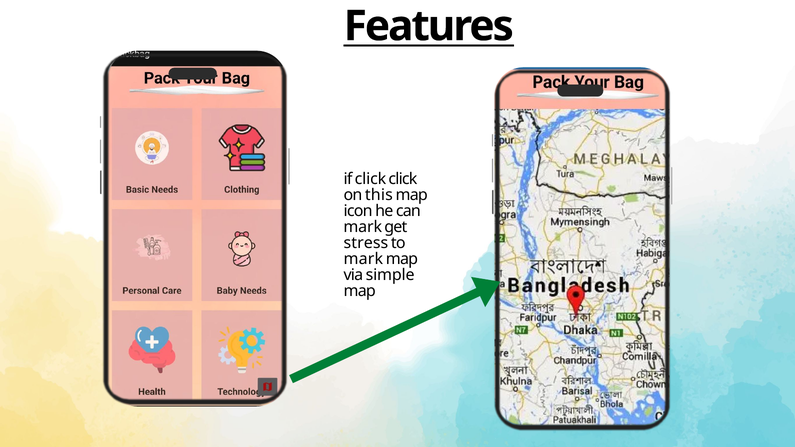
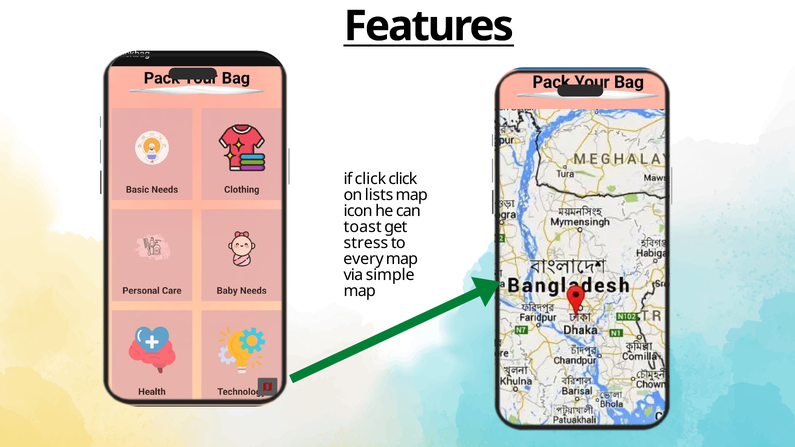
this: this -> lists (379, 195)
mark: mark -> toast (363, 227)
mark: mark -> every (364, 259)
